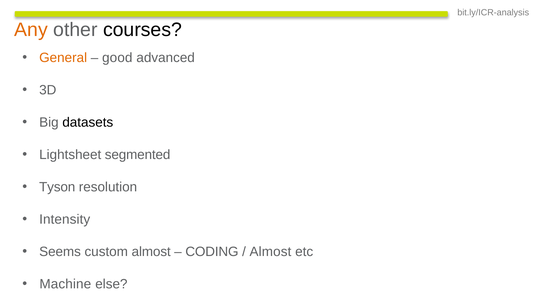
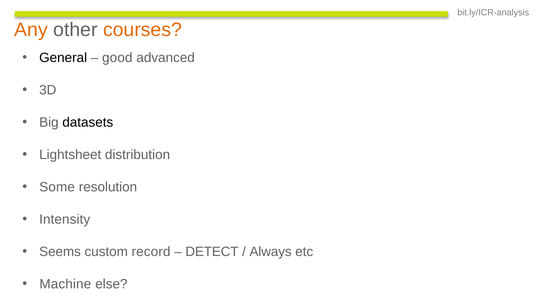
courses colour: black -> orange (142, 30)
General colour: orange -> black (63, 58)
segmented: segmented -> distribution (138, 155)
Tyson: Tyson -> Some (57, 187)
custom almost: almost -> record (151, 252)
CODING: CODING -> DETECT (212, 252)
Almost: Almost -> Always (271, 252)
